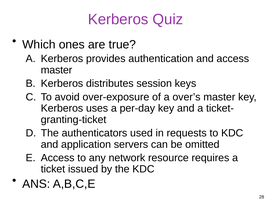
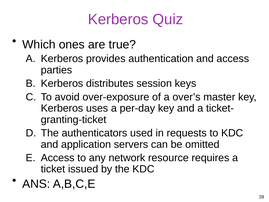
master: master -> parties (56, 70)
